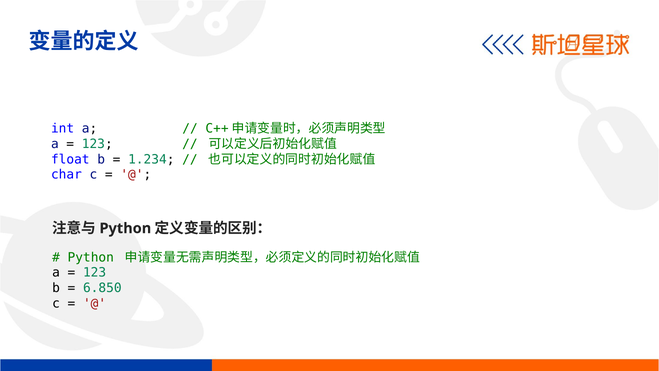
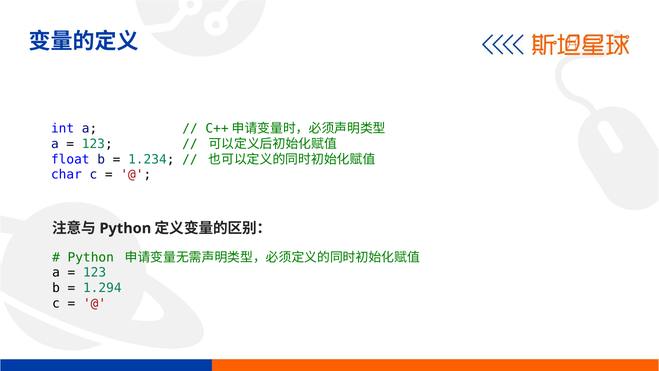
6.850: 6.850 -> 1.294 (102, 288)
